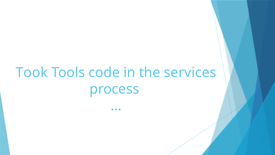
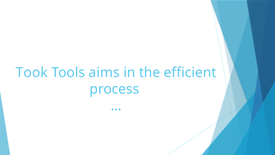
code: code -> aims (104, 72)
services: services -> efficient (190, 72)
